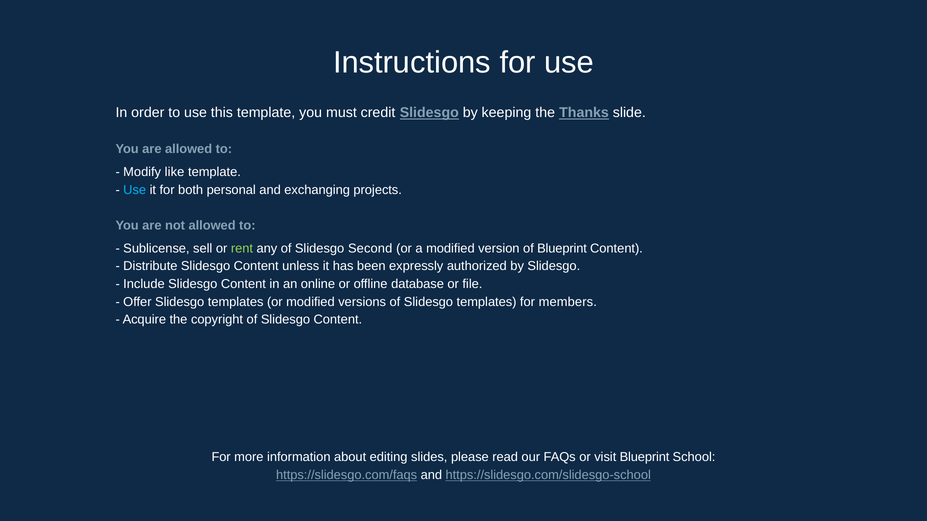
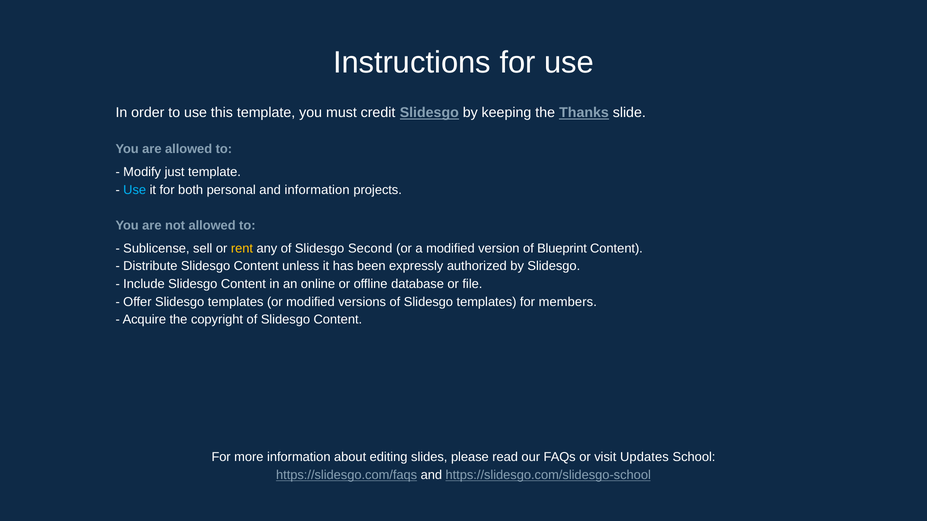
like: like -> just (175, 172)
and exchanging: exchanging -> information (317, 190)
rent colour: light green -> yellow (242, 249)
visit Blueprint: Blueprint -> Updates (644, 458)
